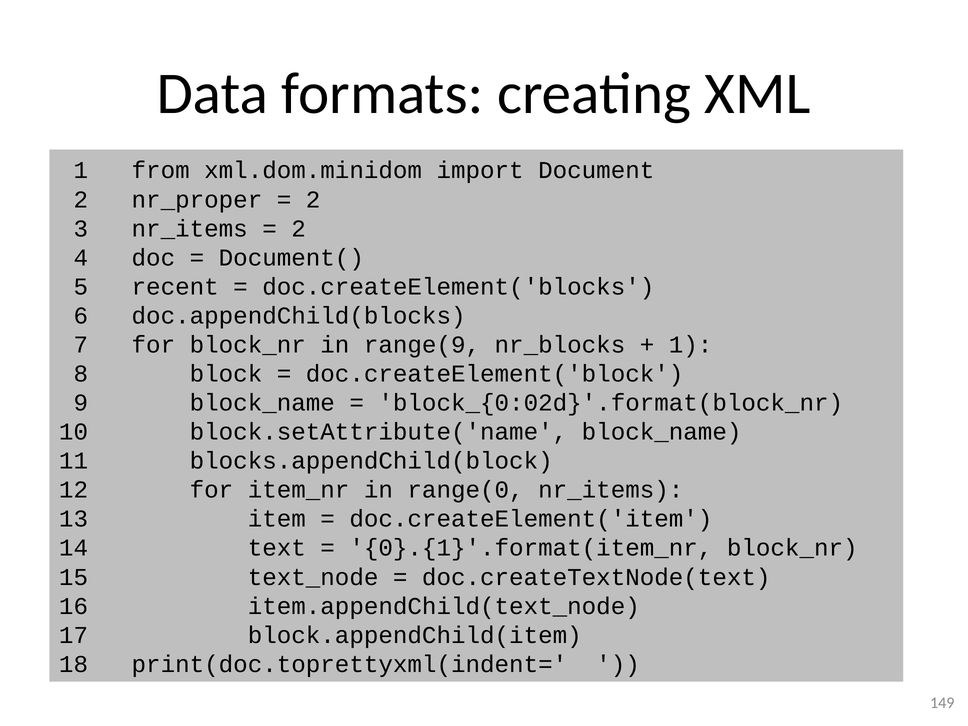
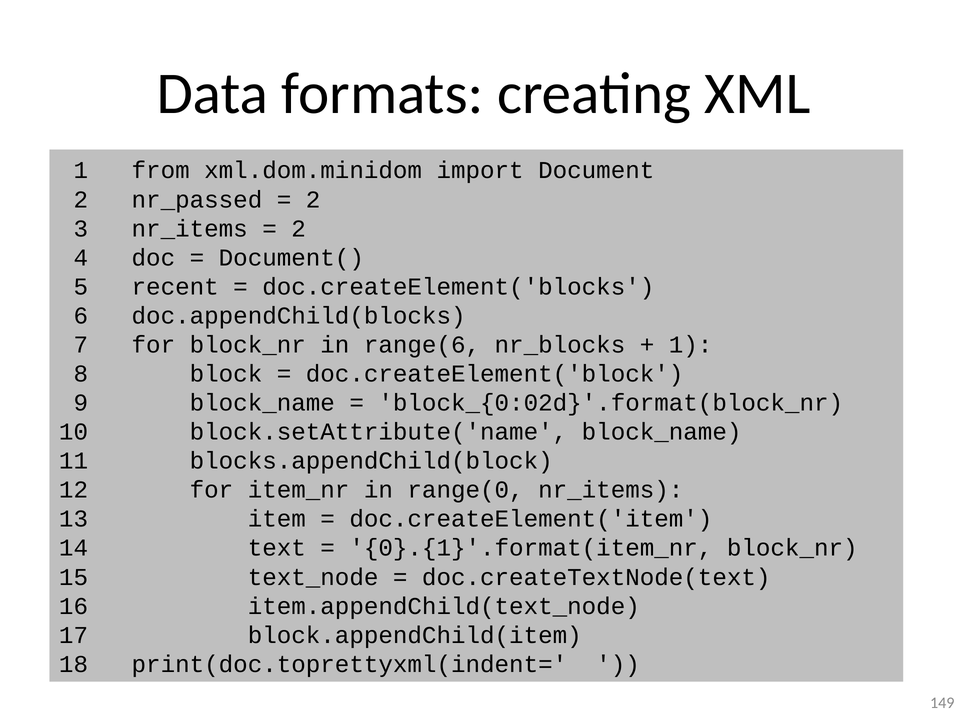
nr_proper: nr_proper -> nr_passed (197, 200)
range(9: range(9 -> range(6 (422, 345)
